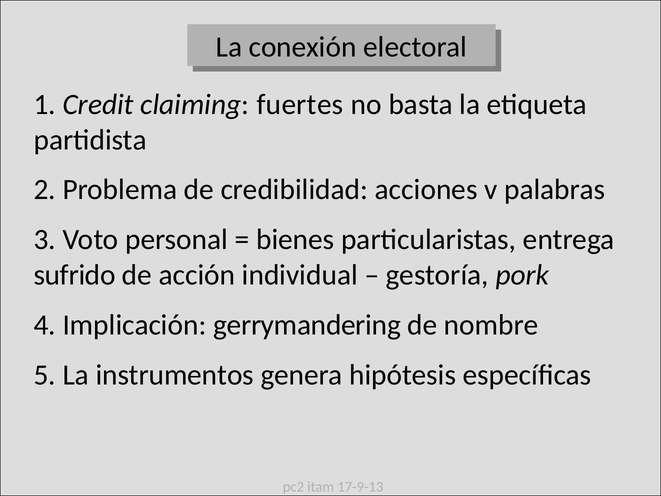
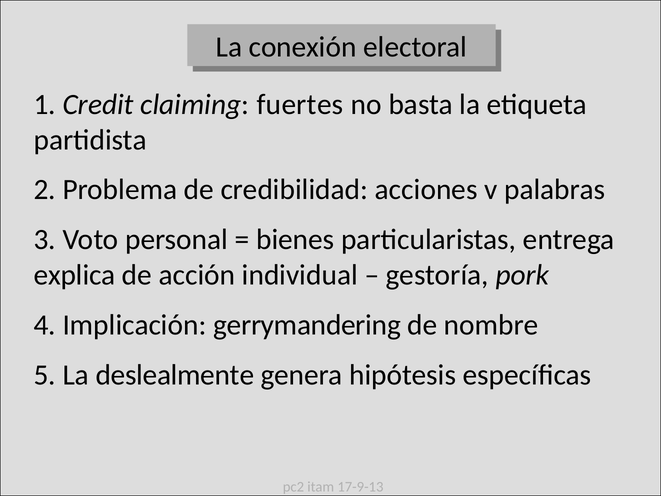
sufrido: sufrido -> explica (75, 275)
instrumentos: instrumentos -> deslealmente (175, 375)
